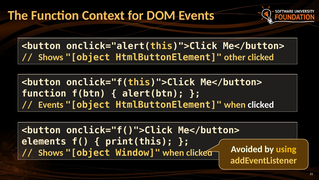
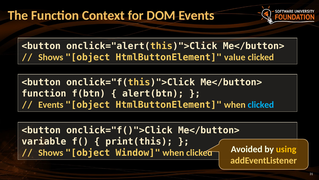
other: other -> value (235, 57)
clicked colour: white -> light blue (261, 105)
elements: elements -> variable (44, 141)
